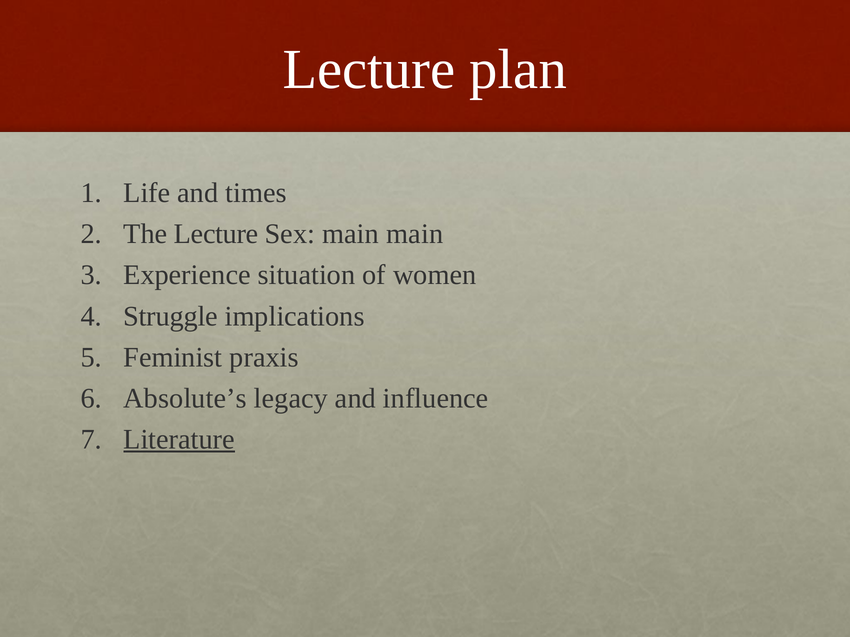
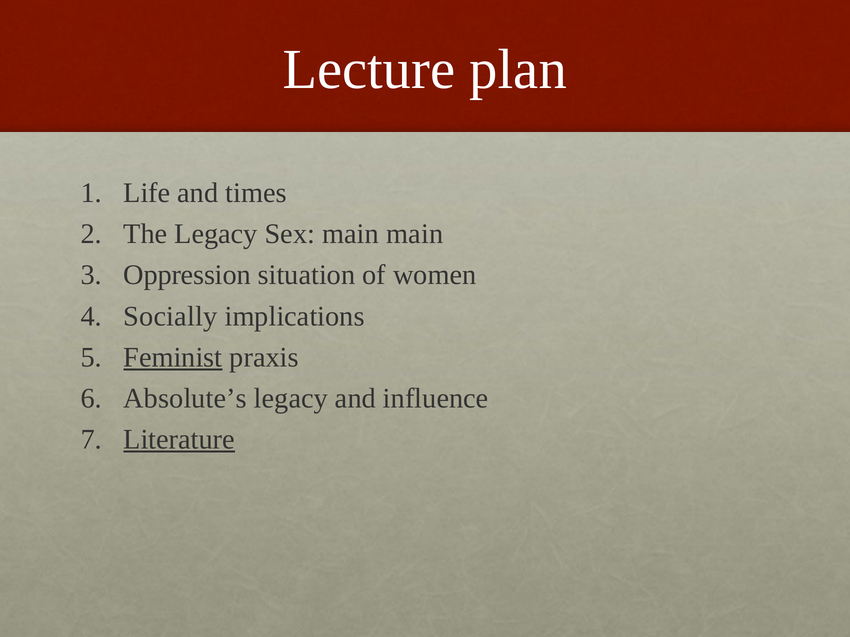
The Lecture: Lecture -> Legacy (216, 234)
Experience: Experience -> Oppression (187, 275)
Struggle: Struggle -> Socially (170, 316)
Feminist underline: none -> present (173, 358)
